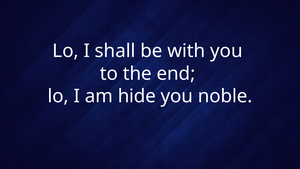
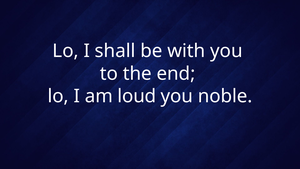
hide: hide -> loud (137, 96)
